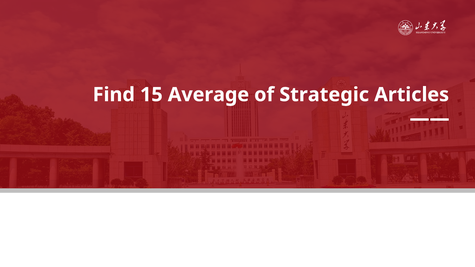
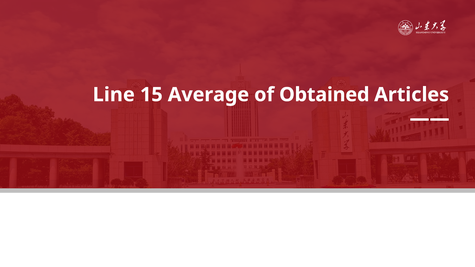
Find: Find -> Line (114, 95)
Strategic: Strategic -> Obtained (324, 95)
